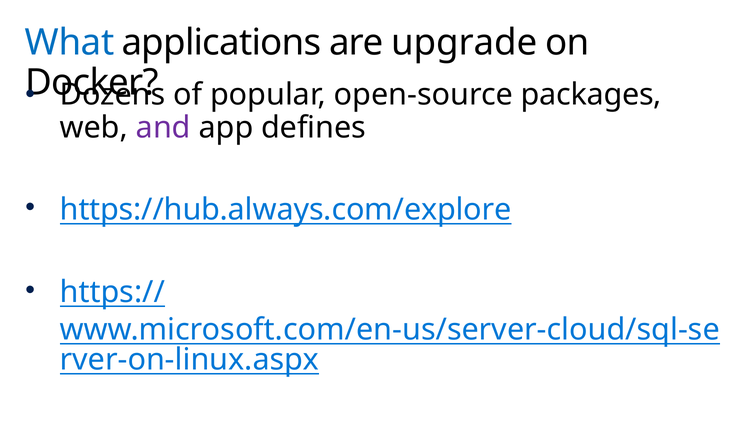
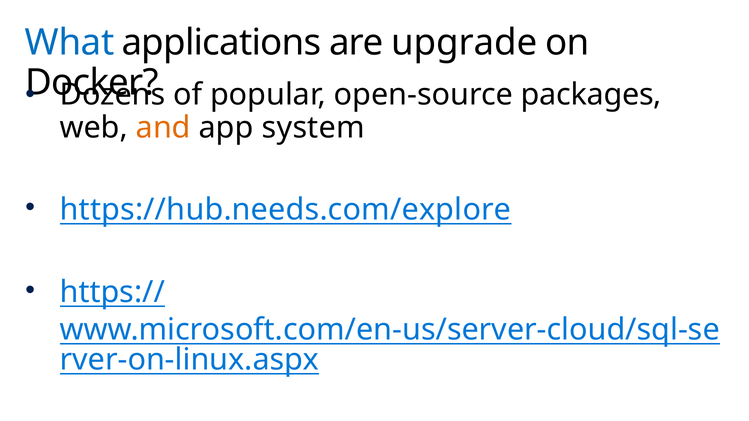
and colour: purple -> orange (163, 128)
defines: defines -> system (313, 128)
https://hub.always.com/explore: https://hub.always.com/explore -> https://hub.needs.com/explore (285, 210)
